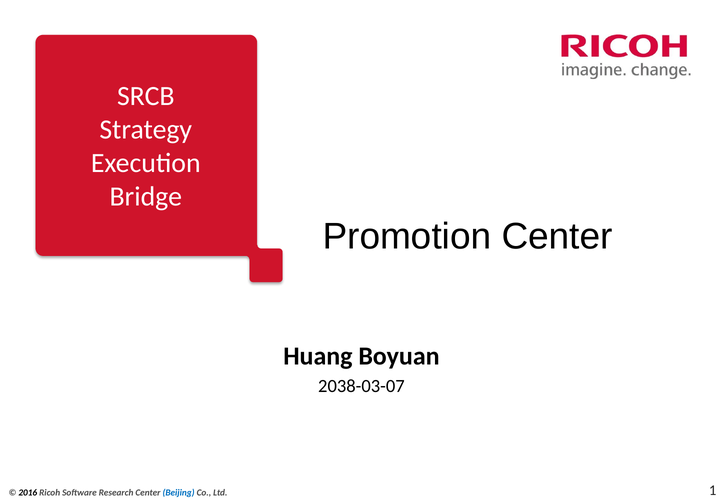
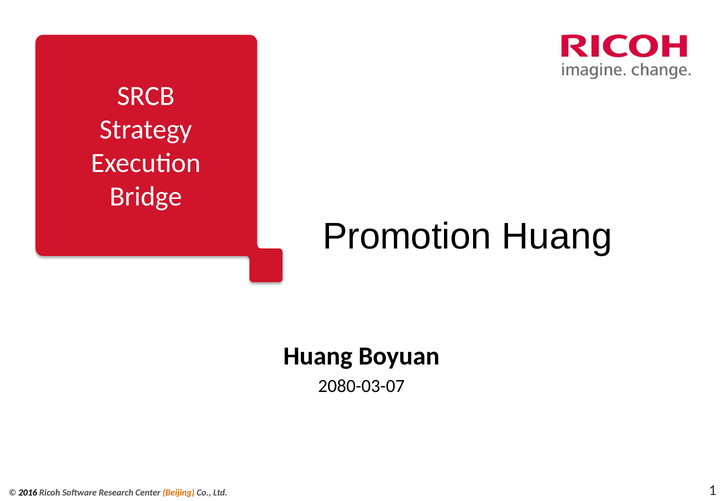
Promotion Center: Center -> Huang (557, 236)
2038-03-07: 2038-03-07 -> 2080-03-07 (361, 386)
Beijing colour: blue -> orange (179, 492)
